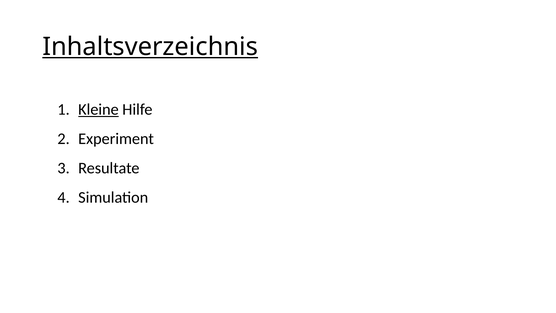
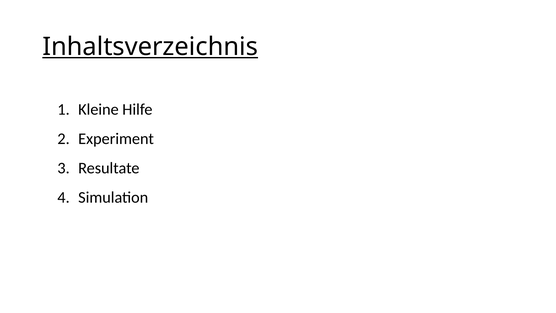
Kleine underline: present -> none (98, 110)
